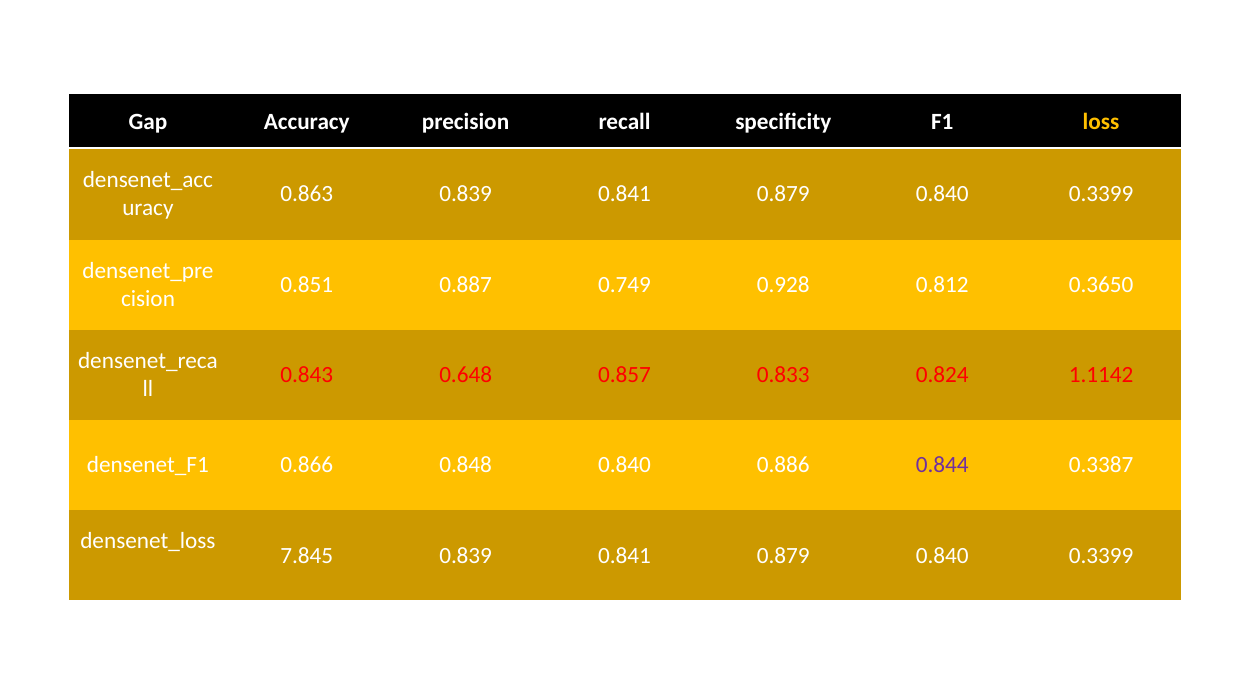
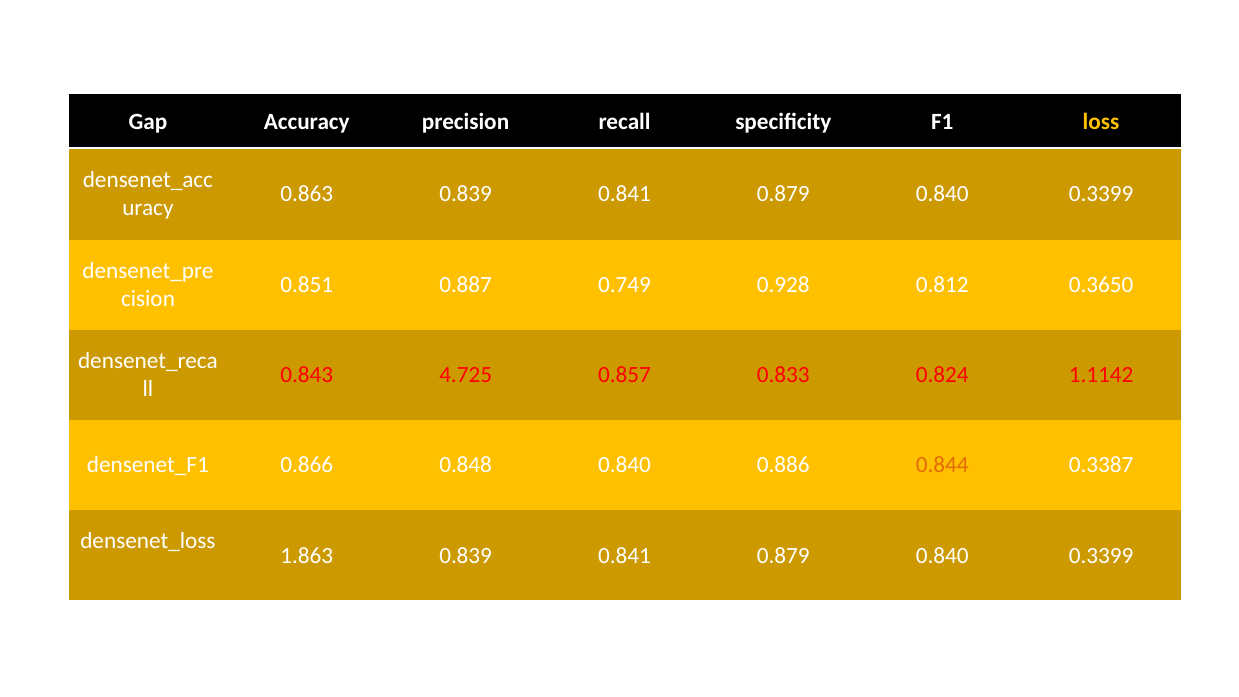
0.648: 0.648 -> 4.725 (466, 375)
0.844 colour: purple -> orange (942, 465)
7.845: 7.845 -> 1.863 (307, 555)
